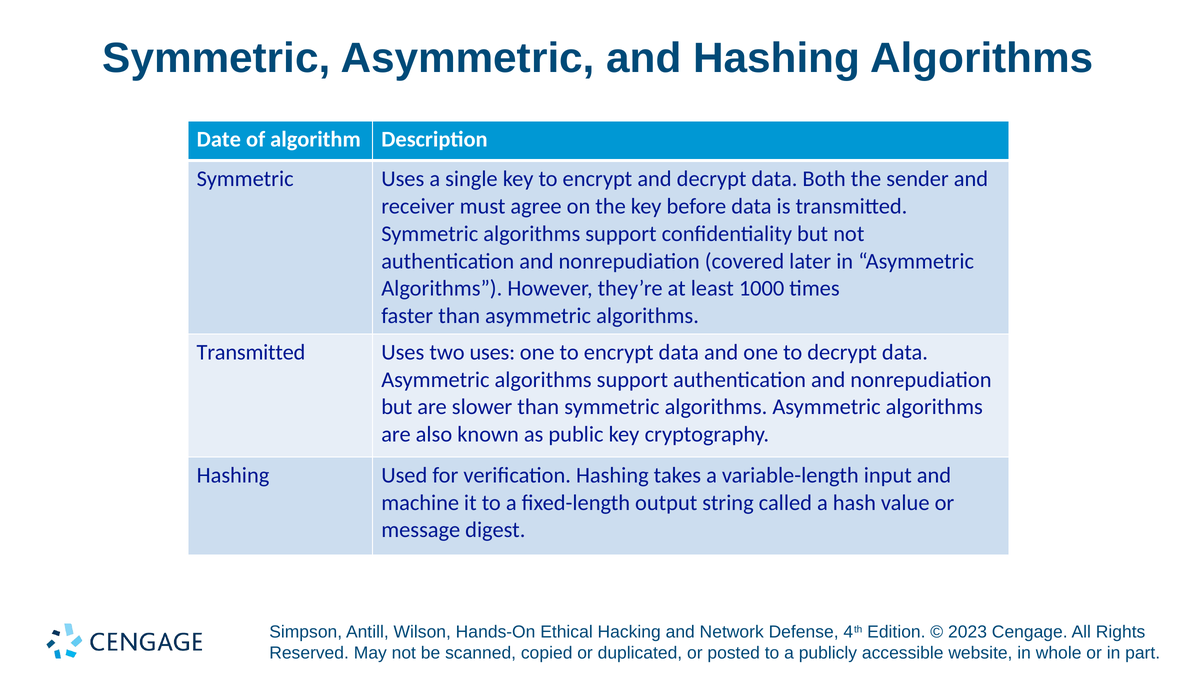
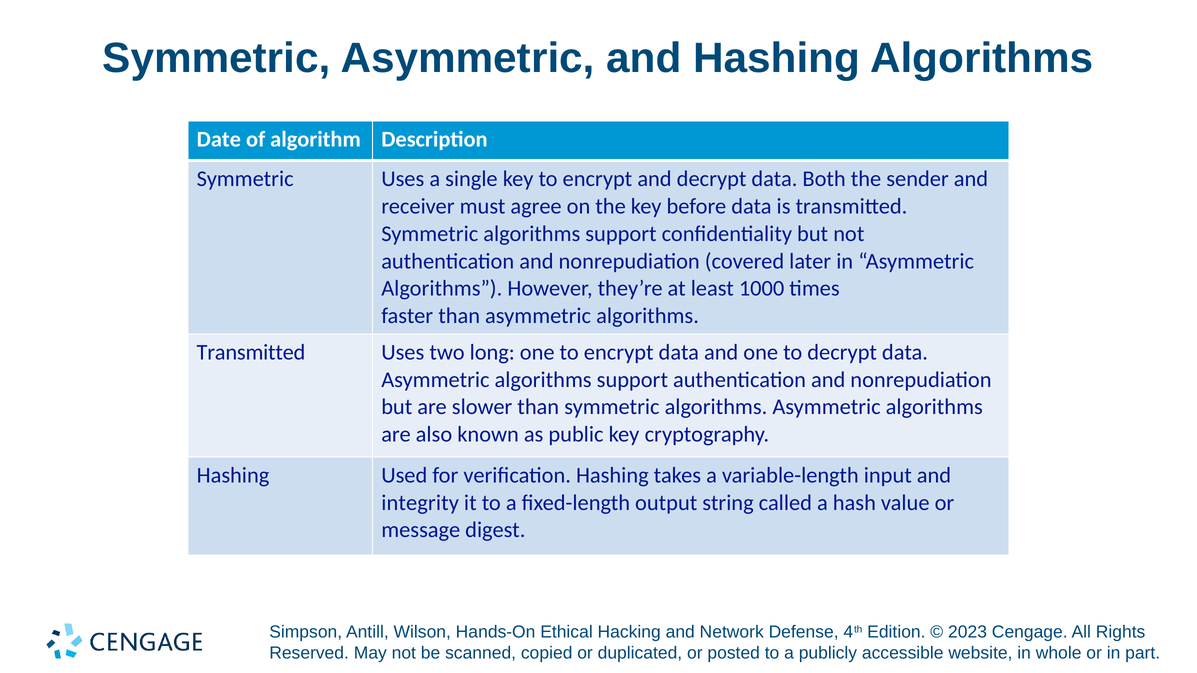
two uses: uses -> long (492, 352)
machine: machine -> integrity (420, 503)
